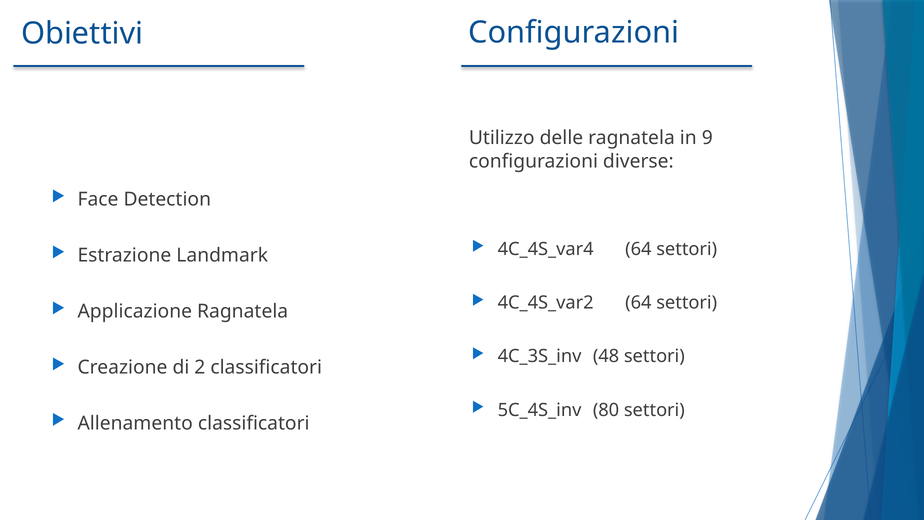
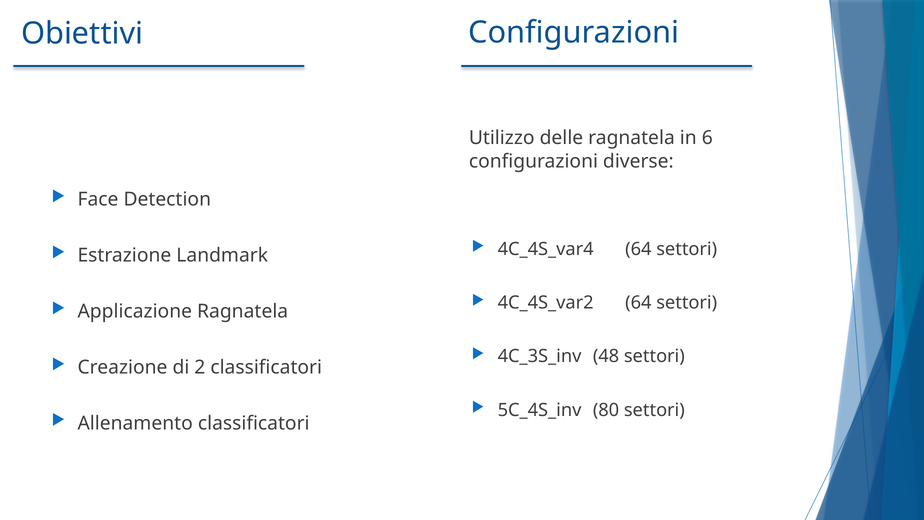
9: 9 -> 6 (707, 138)
